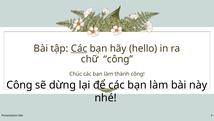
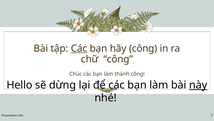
hãy hello: hello -> công (143, 48)
Công: Công -> Hello (19, 85)
này underline: none -> present (198, 85)
